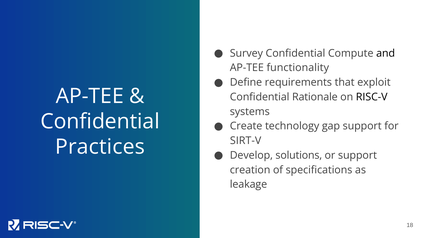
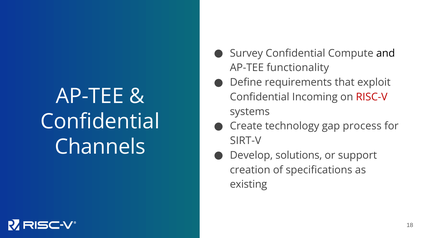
Rationale: Rationale -> Incoming (315, 97)
RISC-V colour: black -> red (372, 97)
gap support: support -> process (362, 126)
Practices: Practices -> Channels (100, 147)
leakage: leakage -> existing (249, 184)
